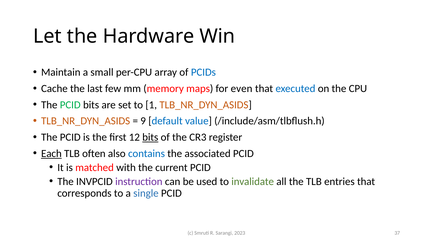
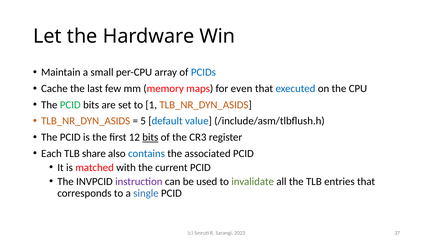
9: 9 -> 5 (143, 121)
Each underline: present -> none (51, 153)
often: often -> share (94, 153)
